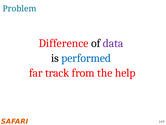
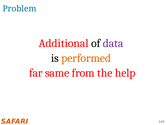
Difference: Difference -> Additional (64, 43)
performed colour: blue -> orange (86, 58)
track: track -> same (57, 73)
